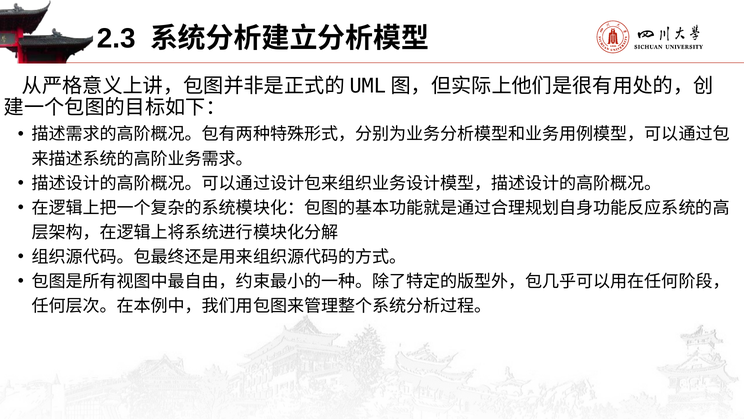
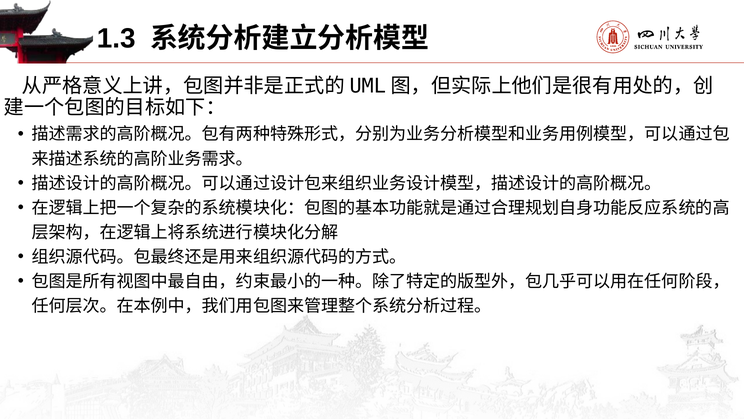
2.3: 2.3 -> 1.3 (116, 38)
